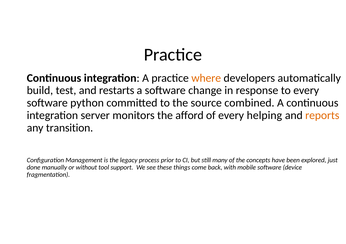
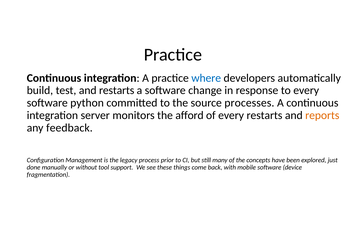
where colour: orange -> blue (206, 78)
combined: combined -> processes (249, 103)
every helping: helping -> restarts (264, 116)
transition: transition -> feedback (69, 128)
